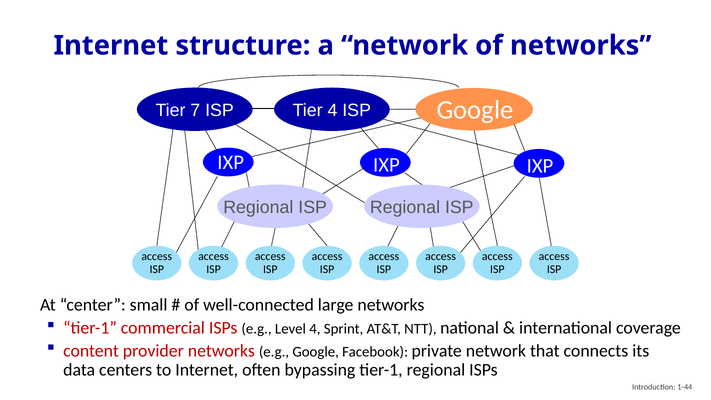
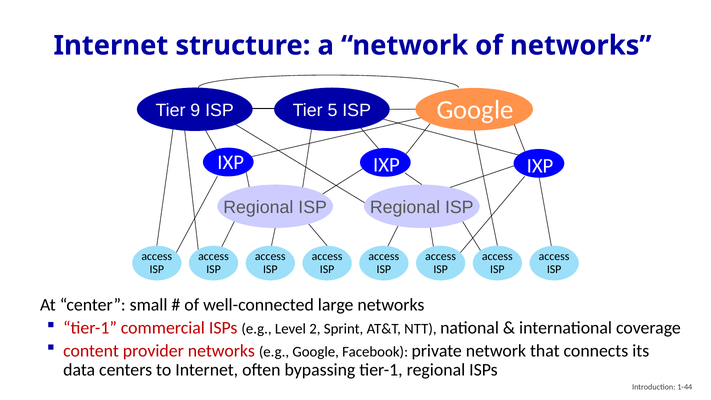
7: 7 -> 9 (195, 111)
Tier 4: 4 -> 5 (332, 111)
Level 4: 4 -> 2 (315, 329)
